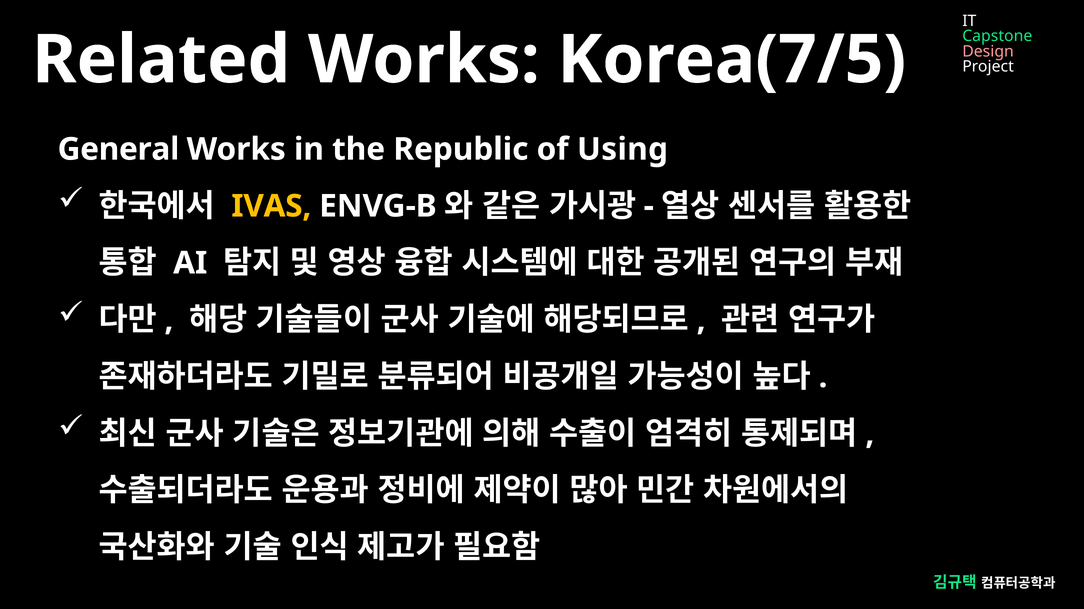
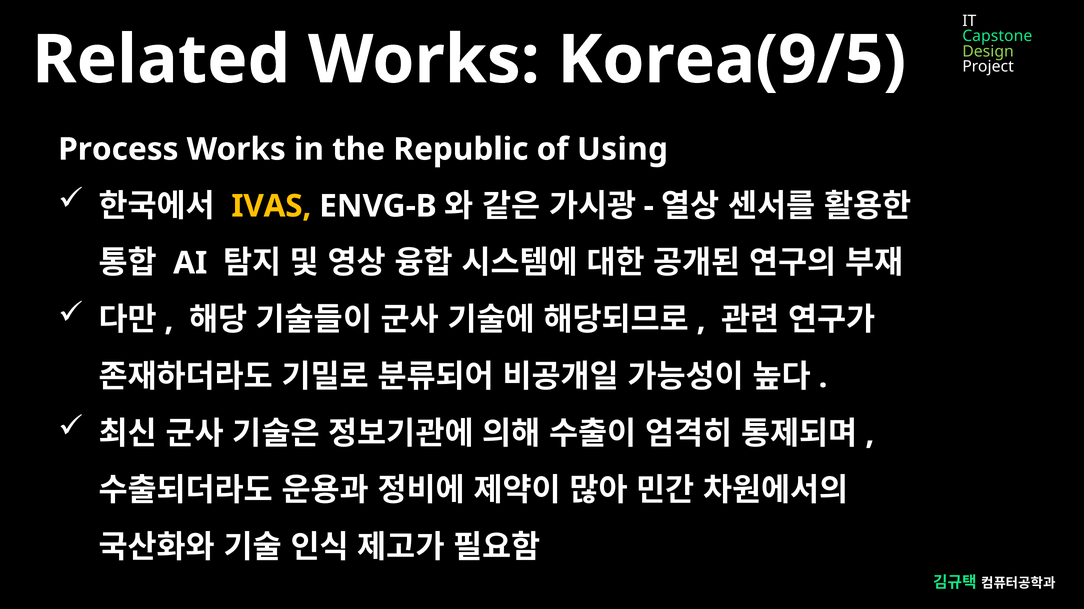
Design colour: pink -> light green (988, 51)
Korea(7/5: Korea(7/5 -> Korea(9/5 (732, 60)
General: General -> Process (118, 149)
